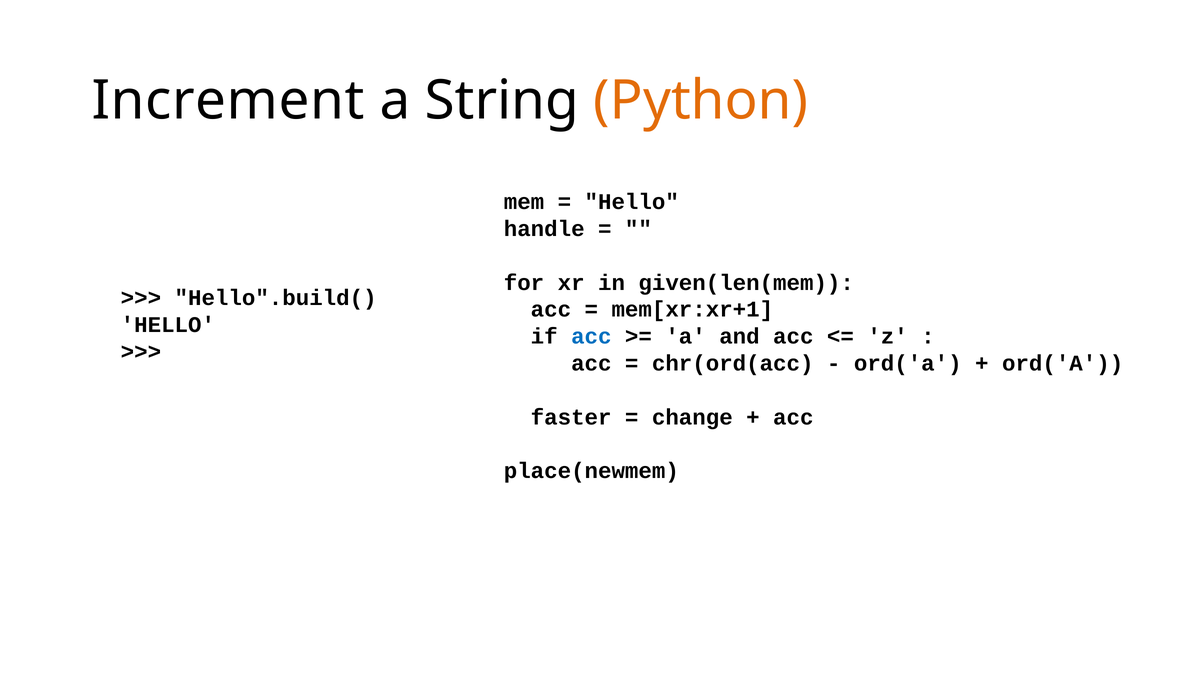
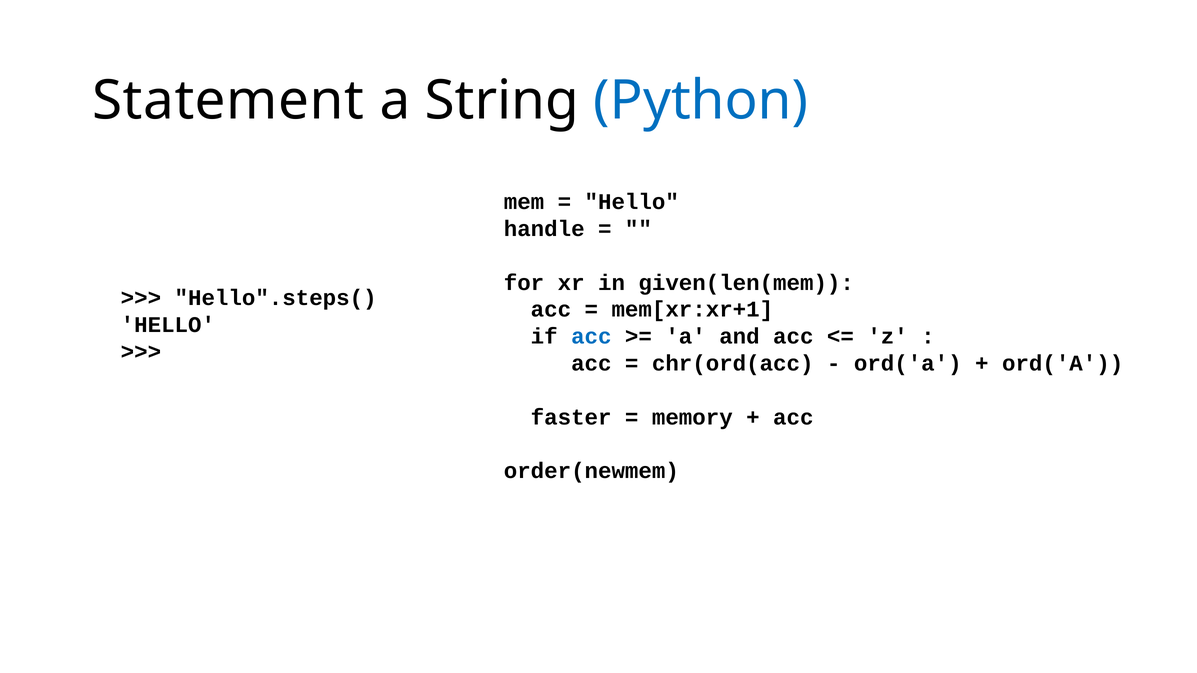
Increment: Increment -> Statement (228, 101)
Python colour: orange -> blue (701, 101)
Hello".build(: Hello".build( -> Hello".steps( (276, 298)
change: change -> memory (692, 417)
place(newmem: place(newmem -> order(newmem (591, 471)
